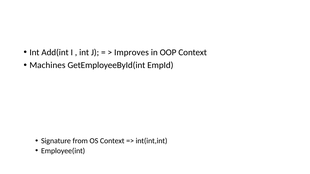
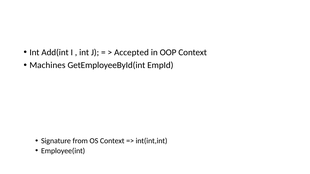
Improves: Improves -> Accepted (131, 52)
